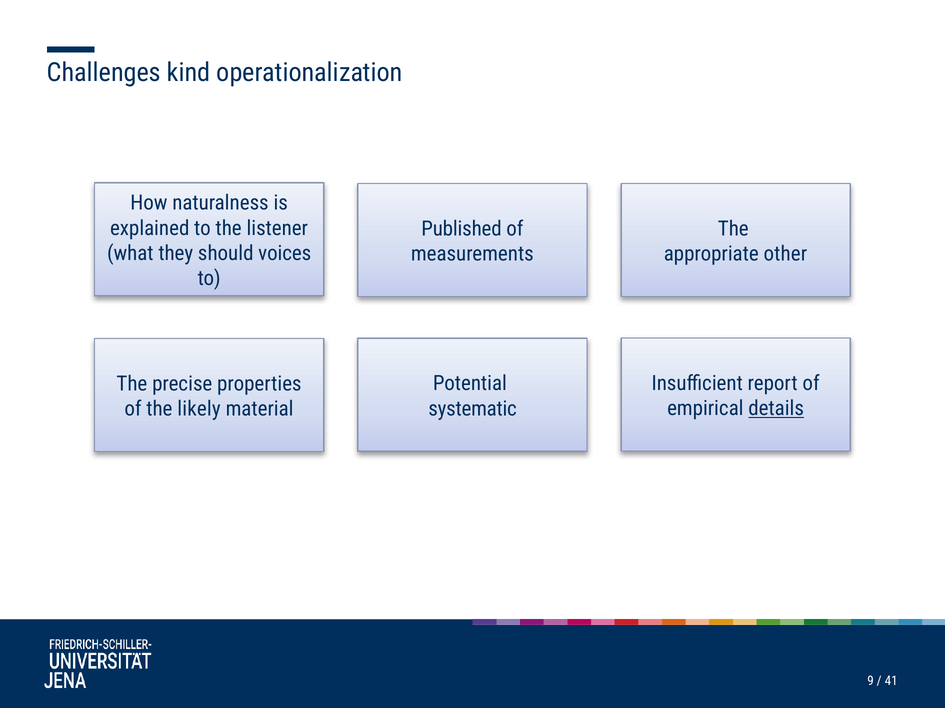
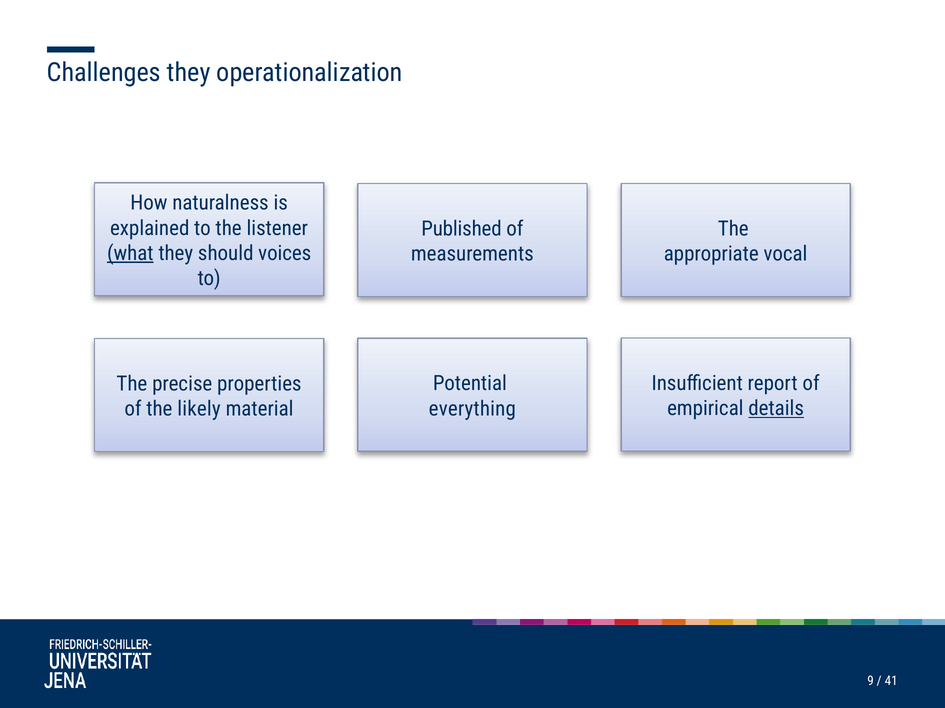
Challenges kind: kind -> they (189, 73)
what underline: none -> present (130, 254)
other: other -> vocal (785, 254)
systematic: systematic -> everything (472, 409)
